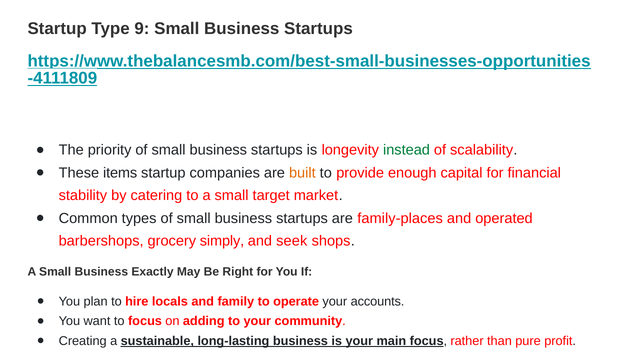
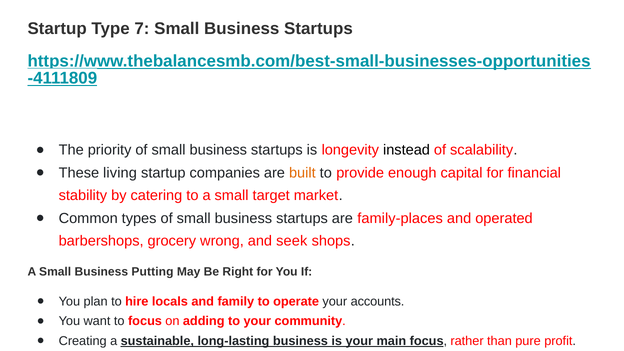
9: 9 -> 7 (142, 29)
instead colour: green -> black (406, 150)
items: items -> living (120, 173)
simply: simply -> wrong (222, 241)
Exactly: Exactly -> Putting (152, 272)
